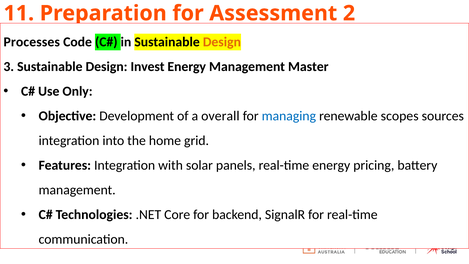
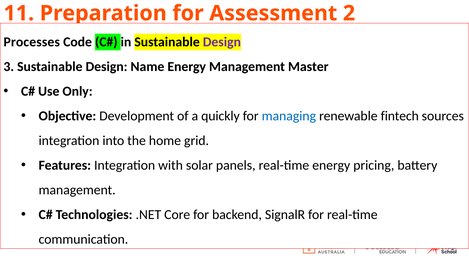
Design colour: orange -> purple (222, 42)
Invest: Invest -> Name (147, 67)
overall: overall -> quickly (220, 116)
scopes: scopes -> fintech (400, 116)
